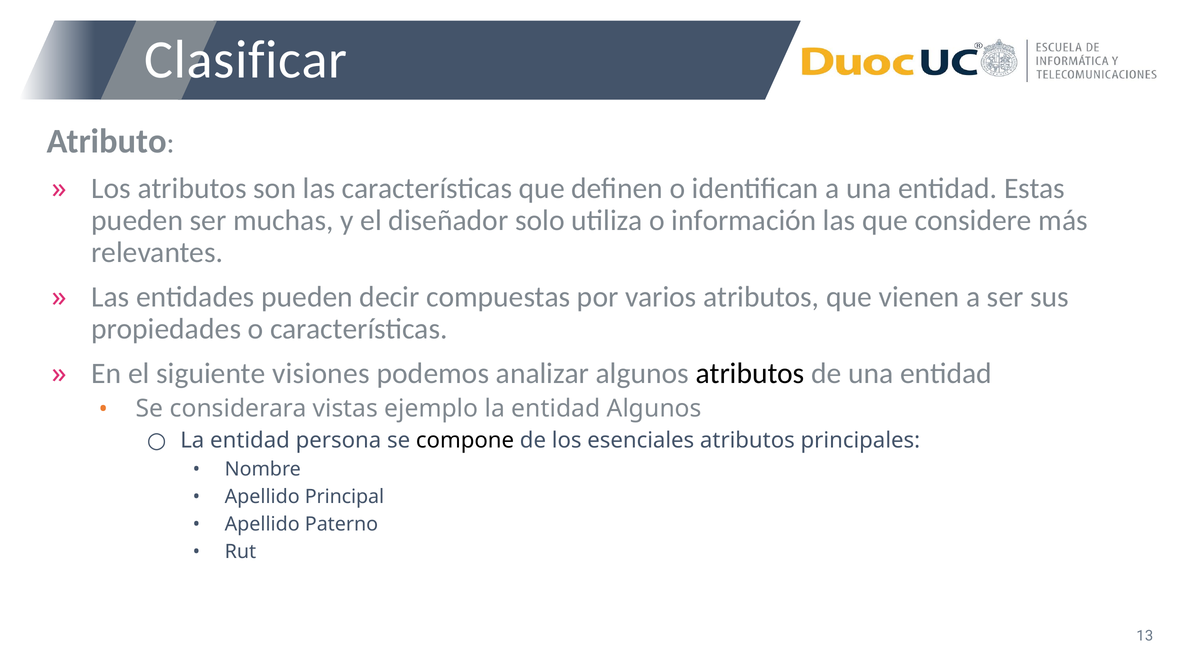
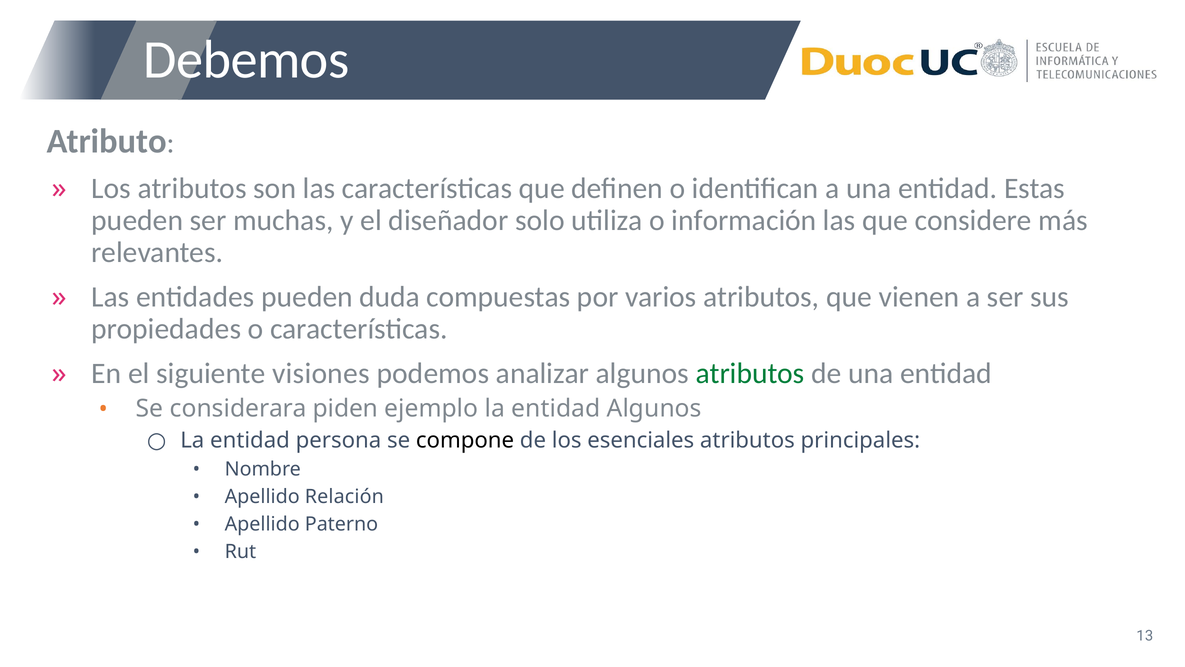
Clasificar: Clasificar -> Debemos (246, 60)
decir: decir -> duda (390, 297)
atributos colour: black -> green (750, 373)
vistas: vistas -> piden (346, 409)
Principal: Principal -> Relación (344, 496)
